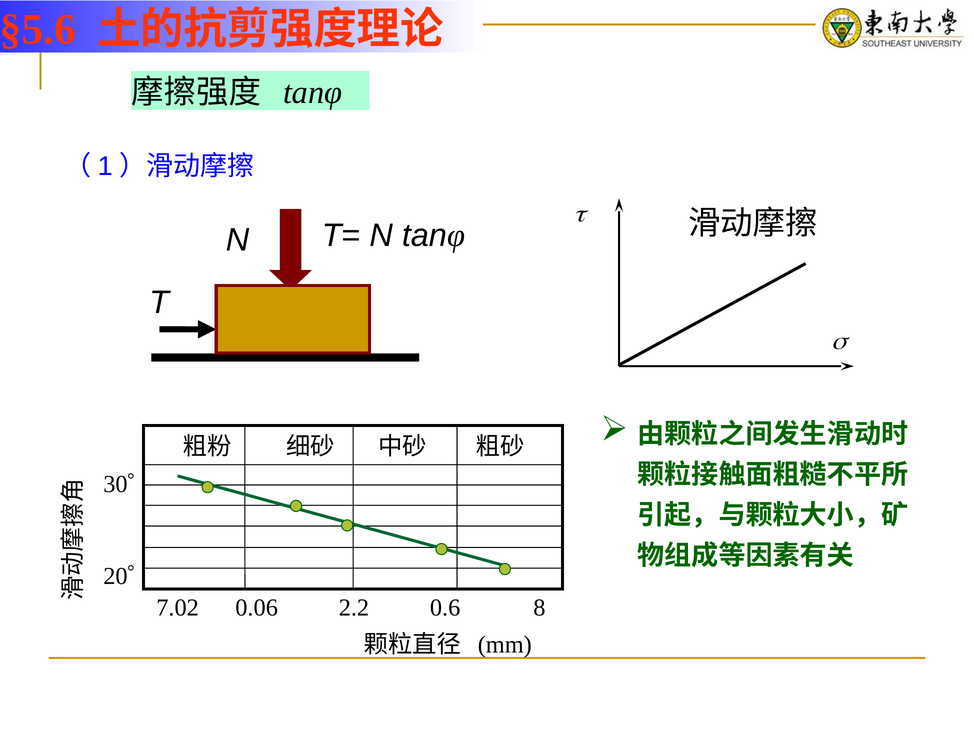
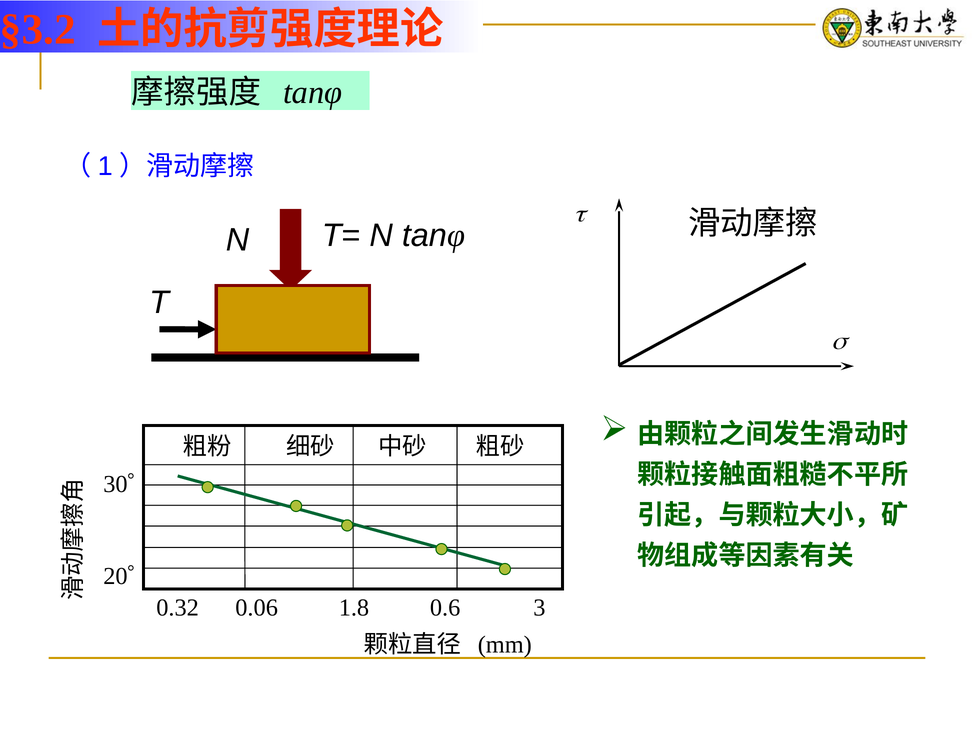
§5.6: §5.6 -> §3.2 (38, 29)
7.02: 7.02 -> 0.32 (178, 608)
2.2: 2.2 -> 1.8 (354, 608)
8: 8 -> 3 (539, 608)
